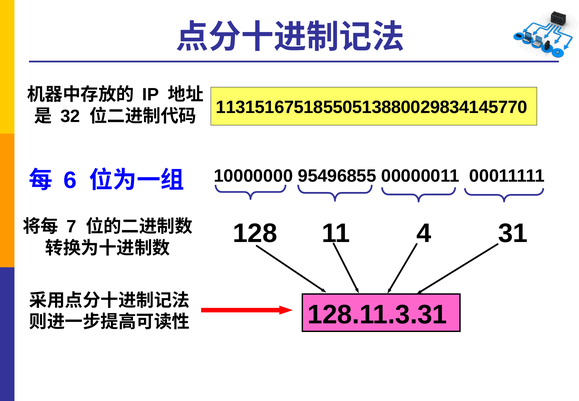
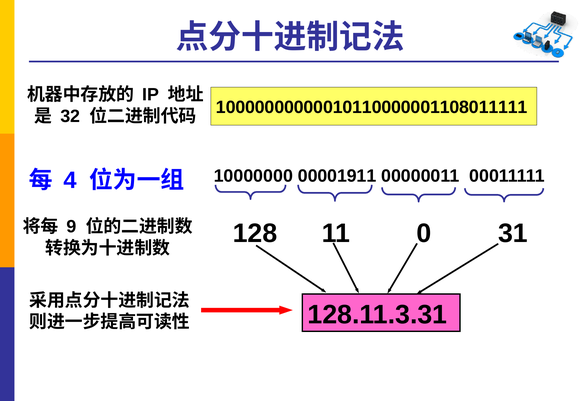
11315167518550513880029834145770: 11315167518550513880029834145770 -> 10000000000010110000001108011111 (372, 107)
95496855: 95496855 -> 00001911 (337, 176)
6: 6 -> 4 (70, 180)
7: 7 -> 9 (72, 227)
4: 4 -> 0 (424, 233)
